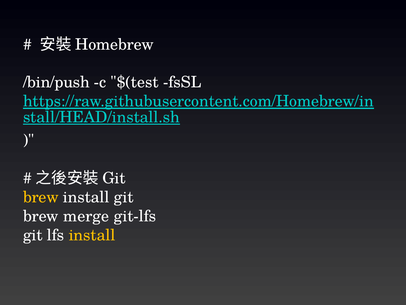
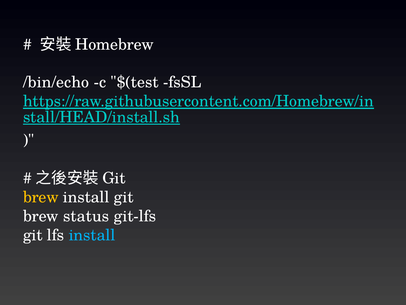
/bin/push: /bin/push -> /bin/echo (56, 82)
merge: merge -> status (86, 216)
install colour: yellow -> light blue (92, 235)
